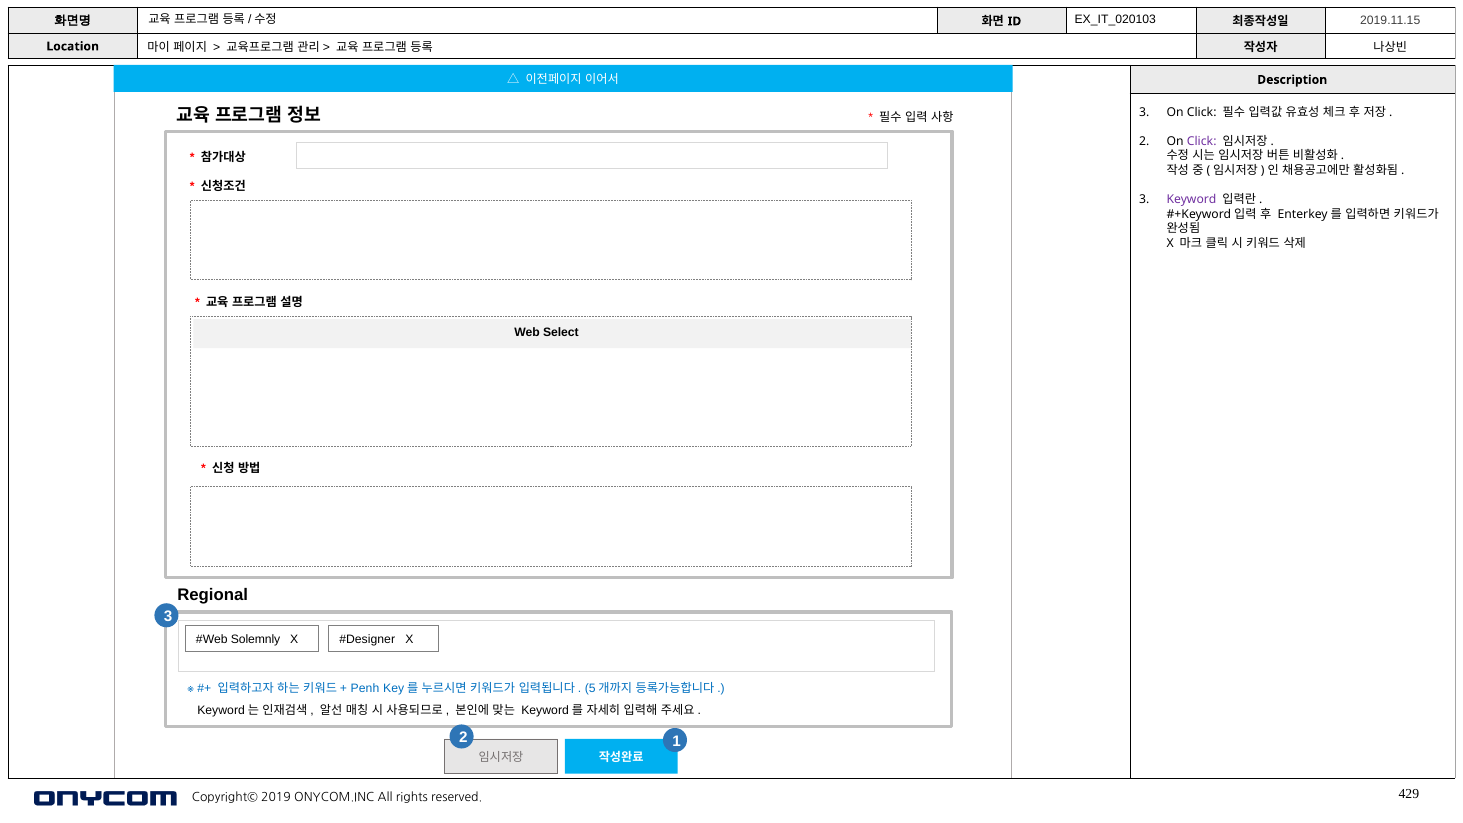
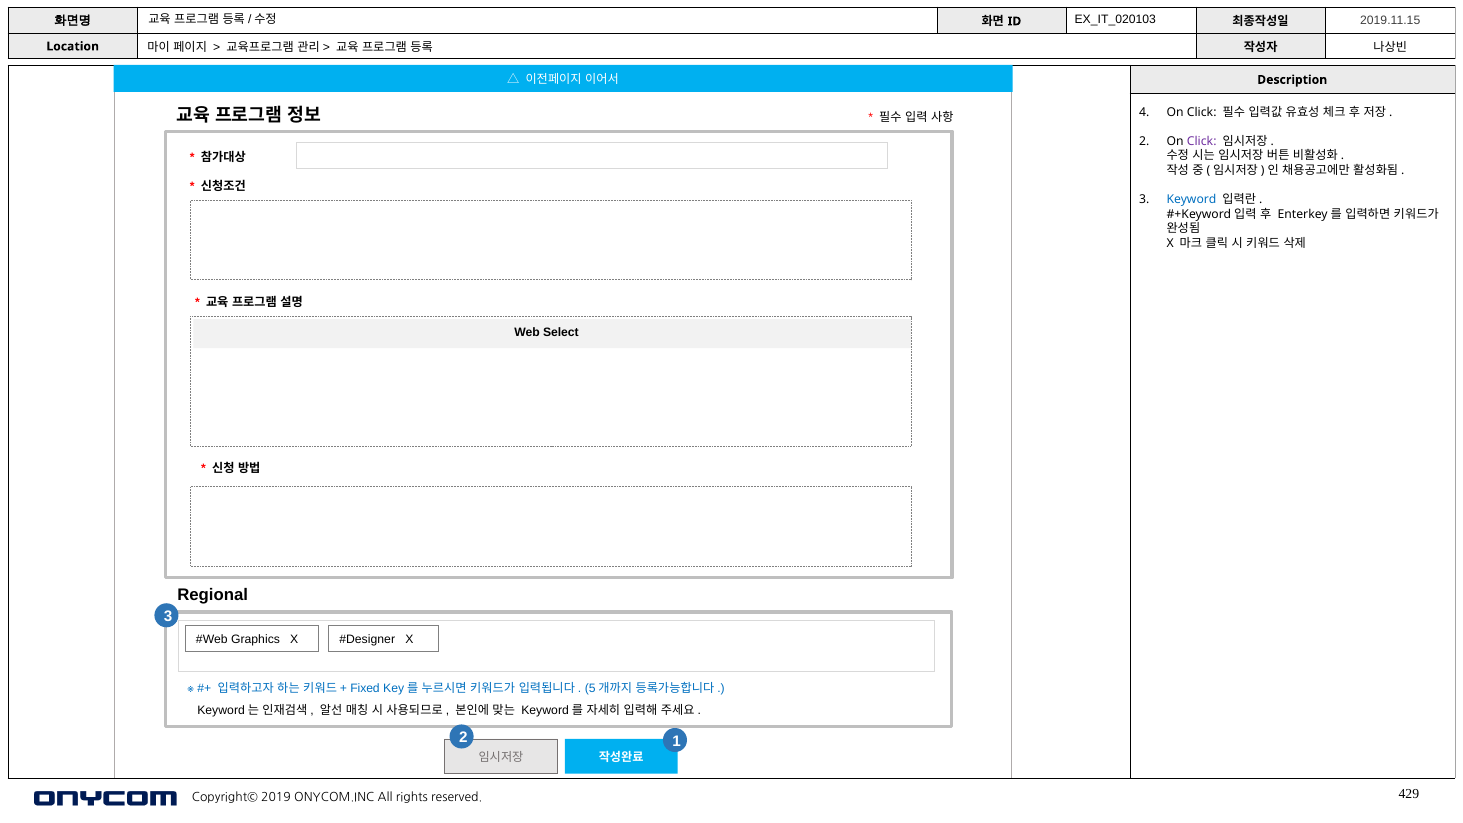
3: 3 -> 4 (1144, 112)
Keyword colour: purple -> blue (1191, 200)
Solemnly: Solemnly -> Graphics (256, 639)
Penh: Penh -> Fixed (365, 688)
